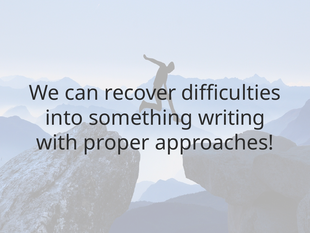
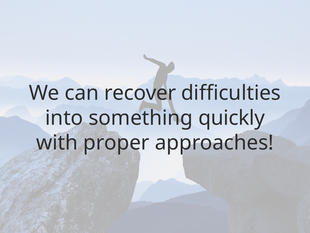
writing: writing -> quickly (232, 118)
